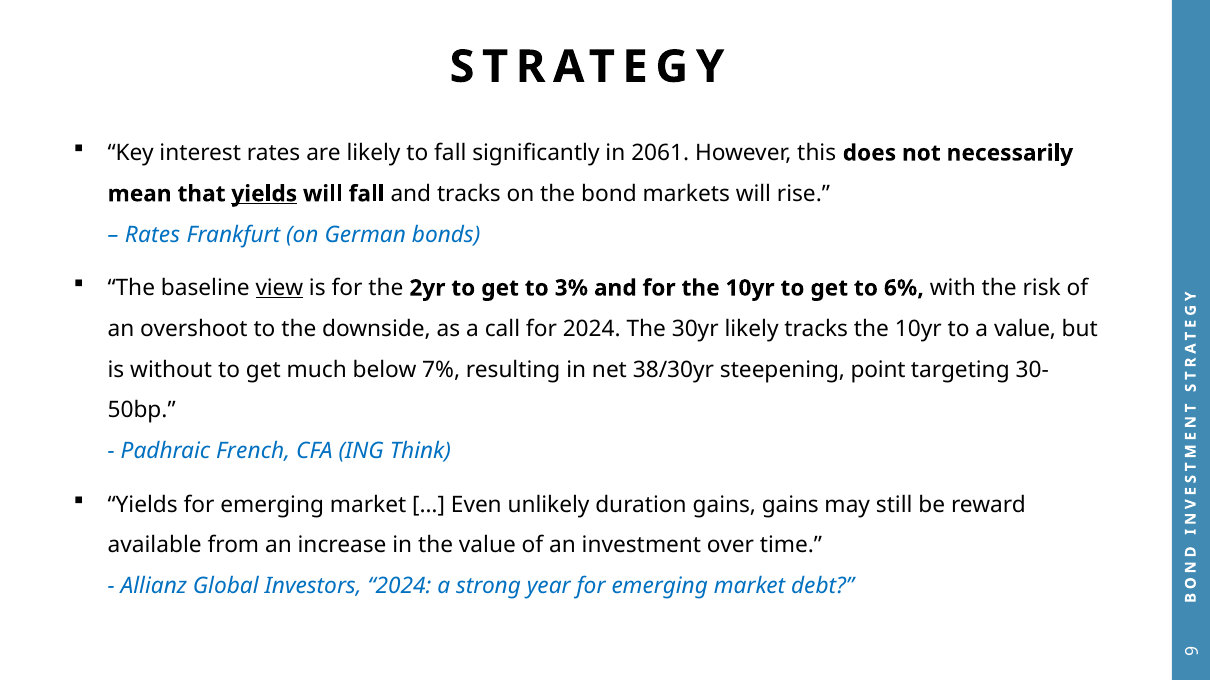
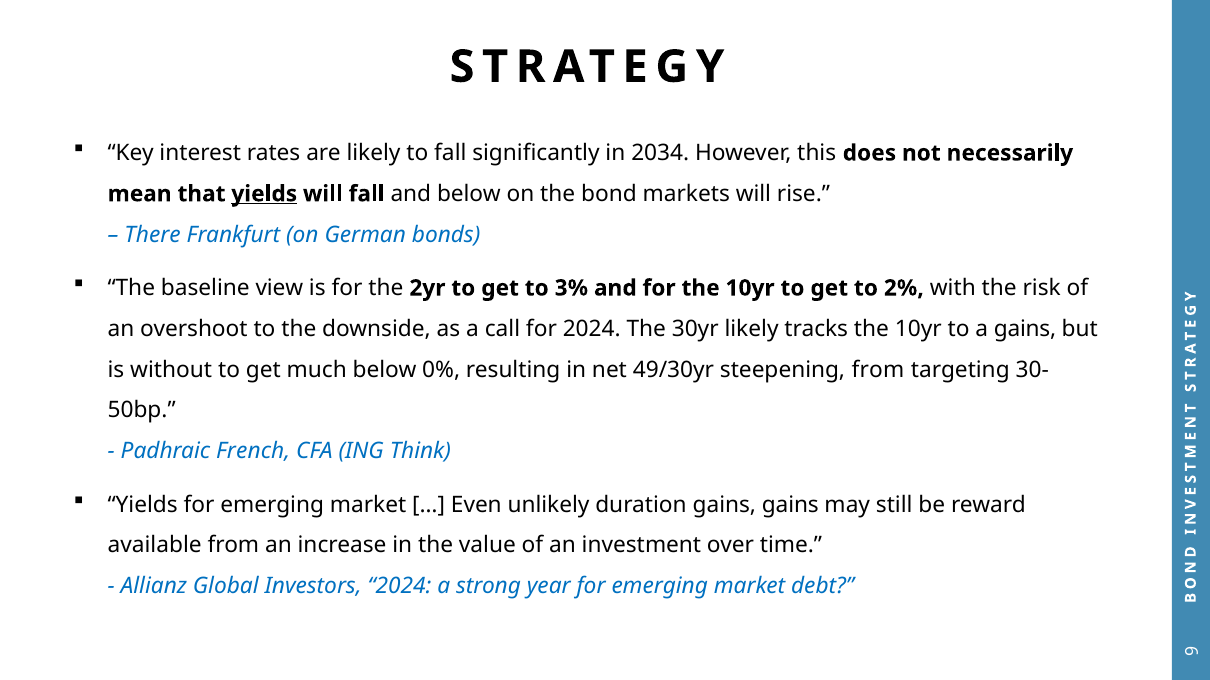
2061: 2061 -> 2034 (660, 153)
and tracks: tracks -> below (469, 194)
Rates: Rates -> There (153, 235)
view underline: present -> none (279, 288)
6%: 6% -> 2% (904, 288)
a value: value -> gains (1025, 329)
7%: 7% -> 0% (441, 370)
38/30yr: 38/30yr -> 49/30yr (673, 370)
steepening point: point -> from (878, 370)
